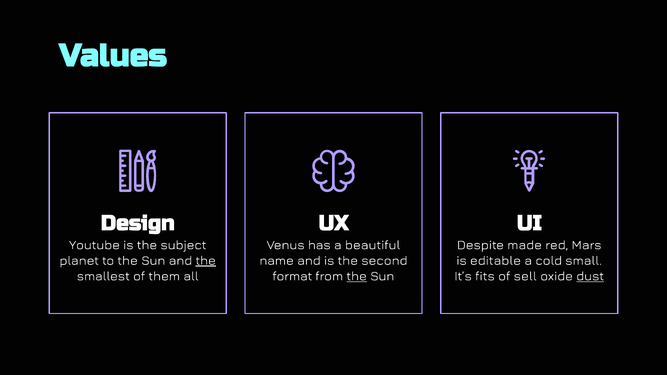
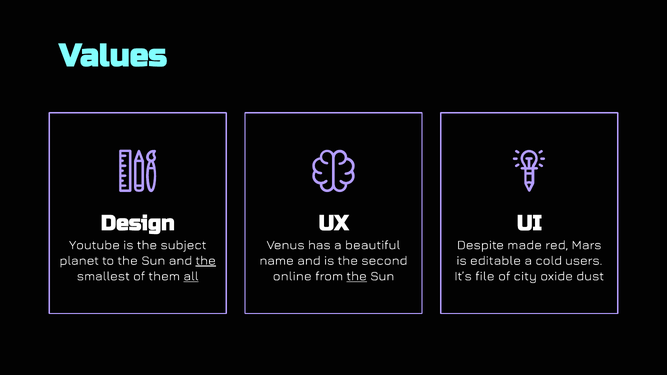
small: small -> users (584, 261)
all underline: none -> present (191, 276)
format: format -> online (292, 276)
fits: fits -> file (485, 276)
sell: sell -> city (525, 276)
dust underline: present -> none (590, 276)
